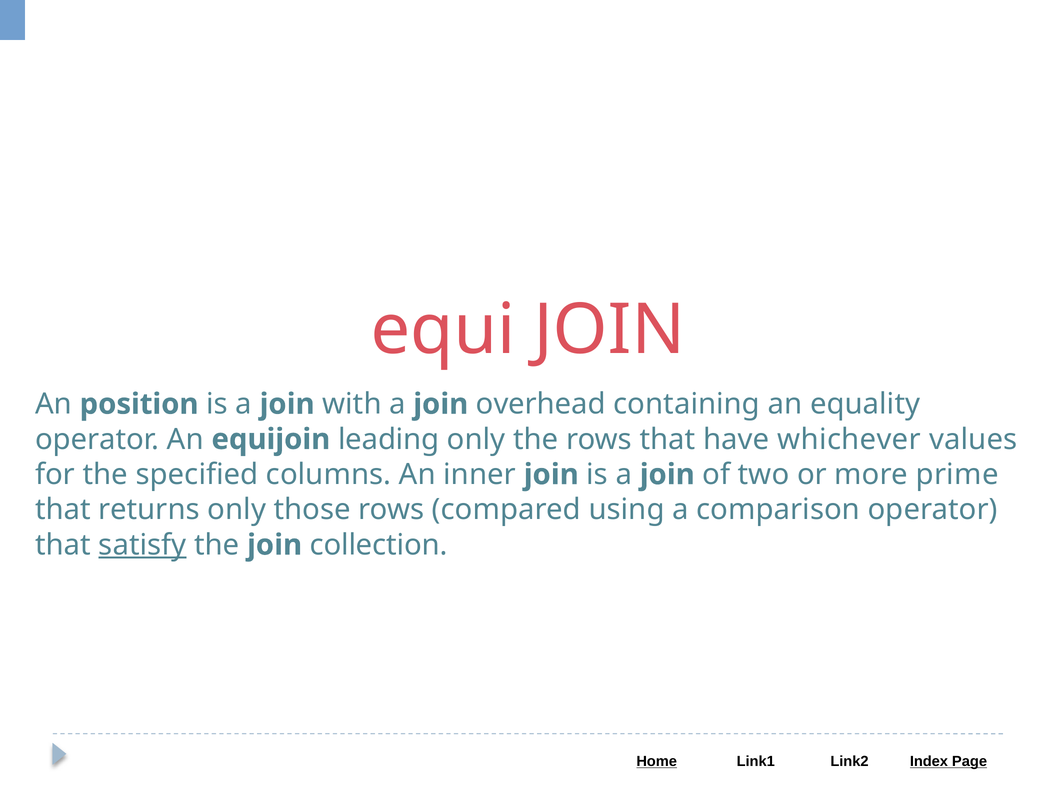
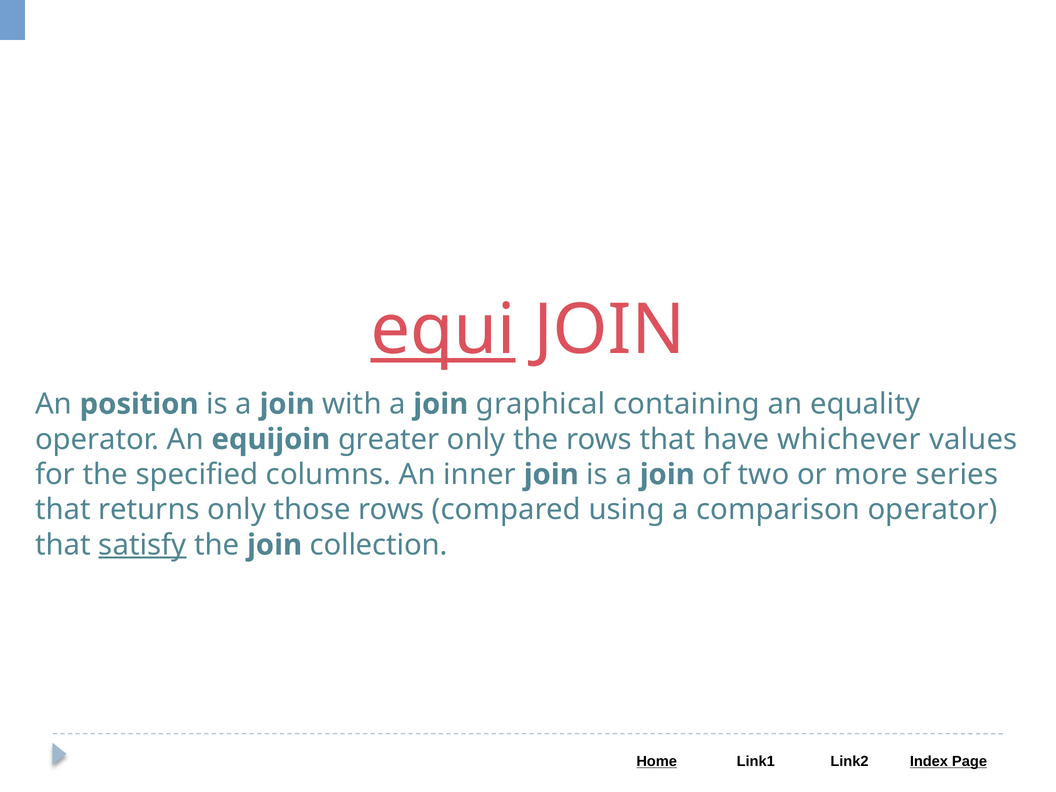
equi underline: none -> present (443, 330)
overhead: overhead -> graphical (541, 404)
leading: leading -> greater (389, 439)
prime: prime -> series (957, 475)
